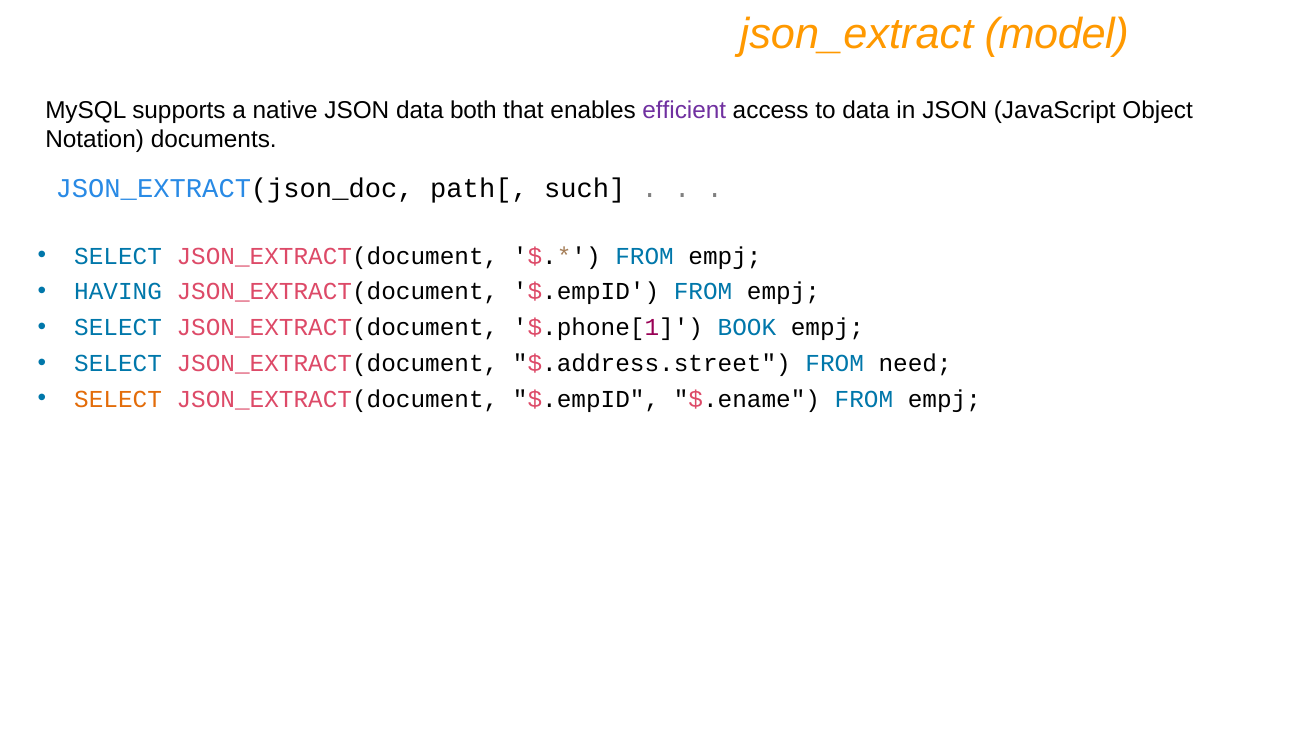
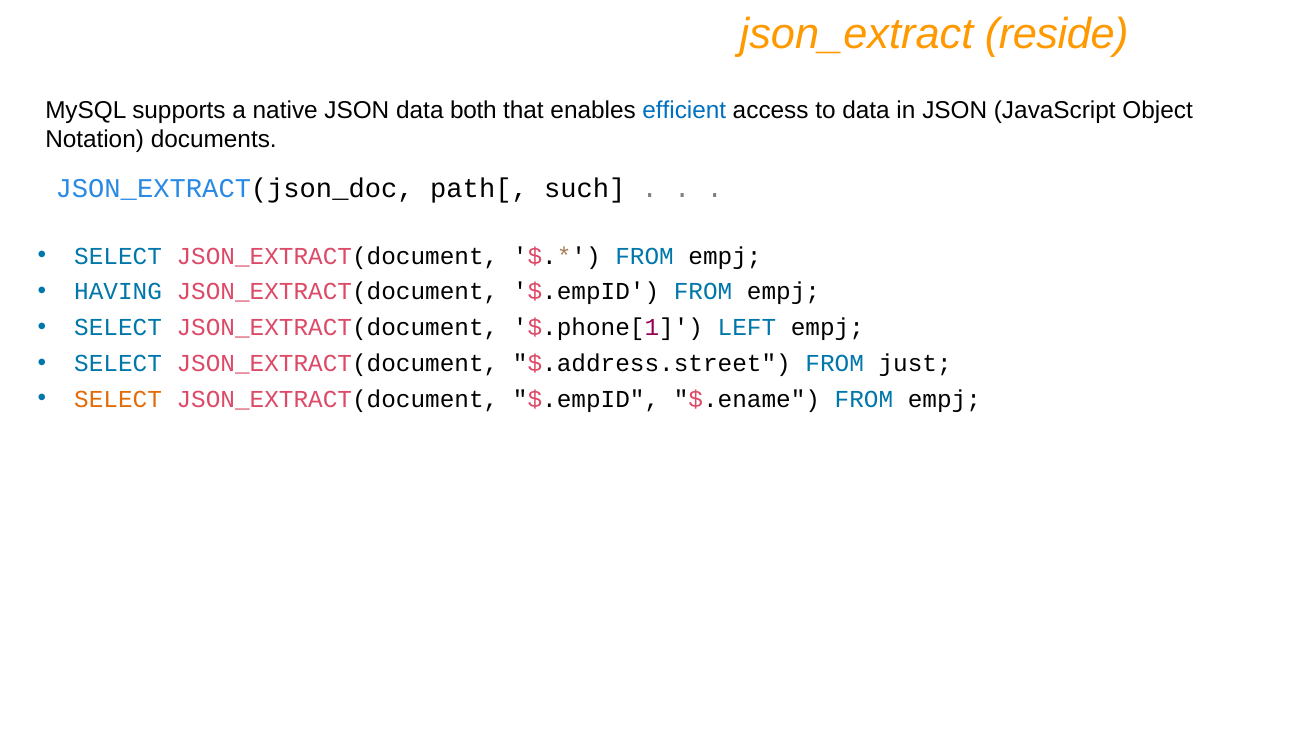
model: model -> reside (1057, 34)
efficient colour: purple -> blue (684, 110)
BOOK: BOOK -> LEFT (747, 328)
need: need -> just (915, 364)
